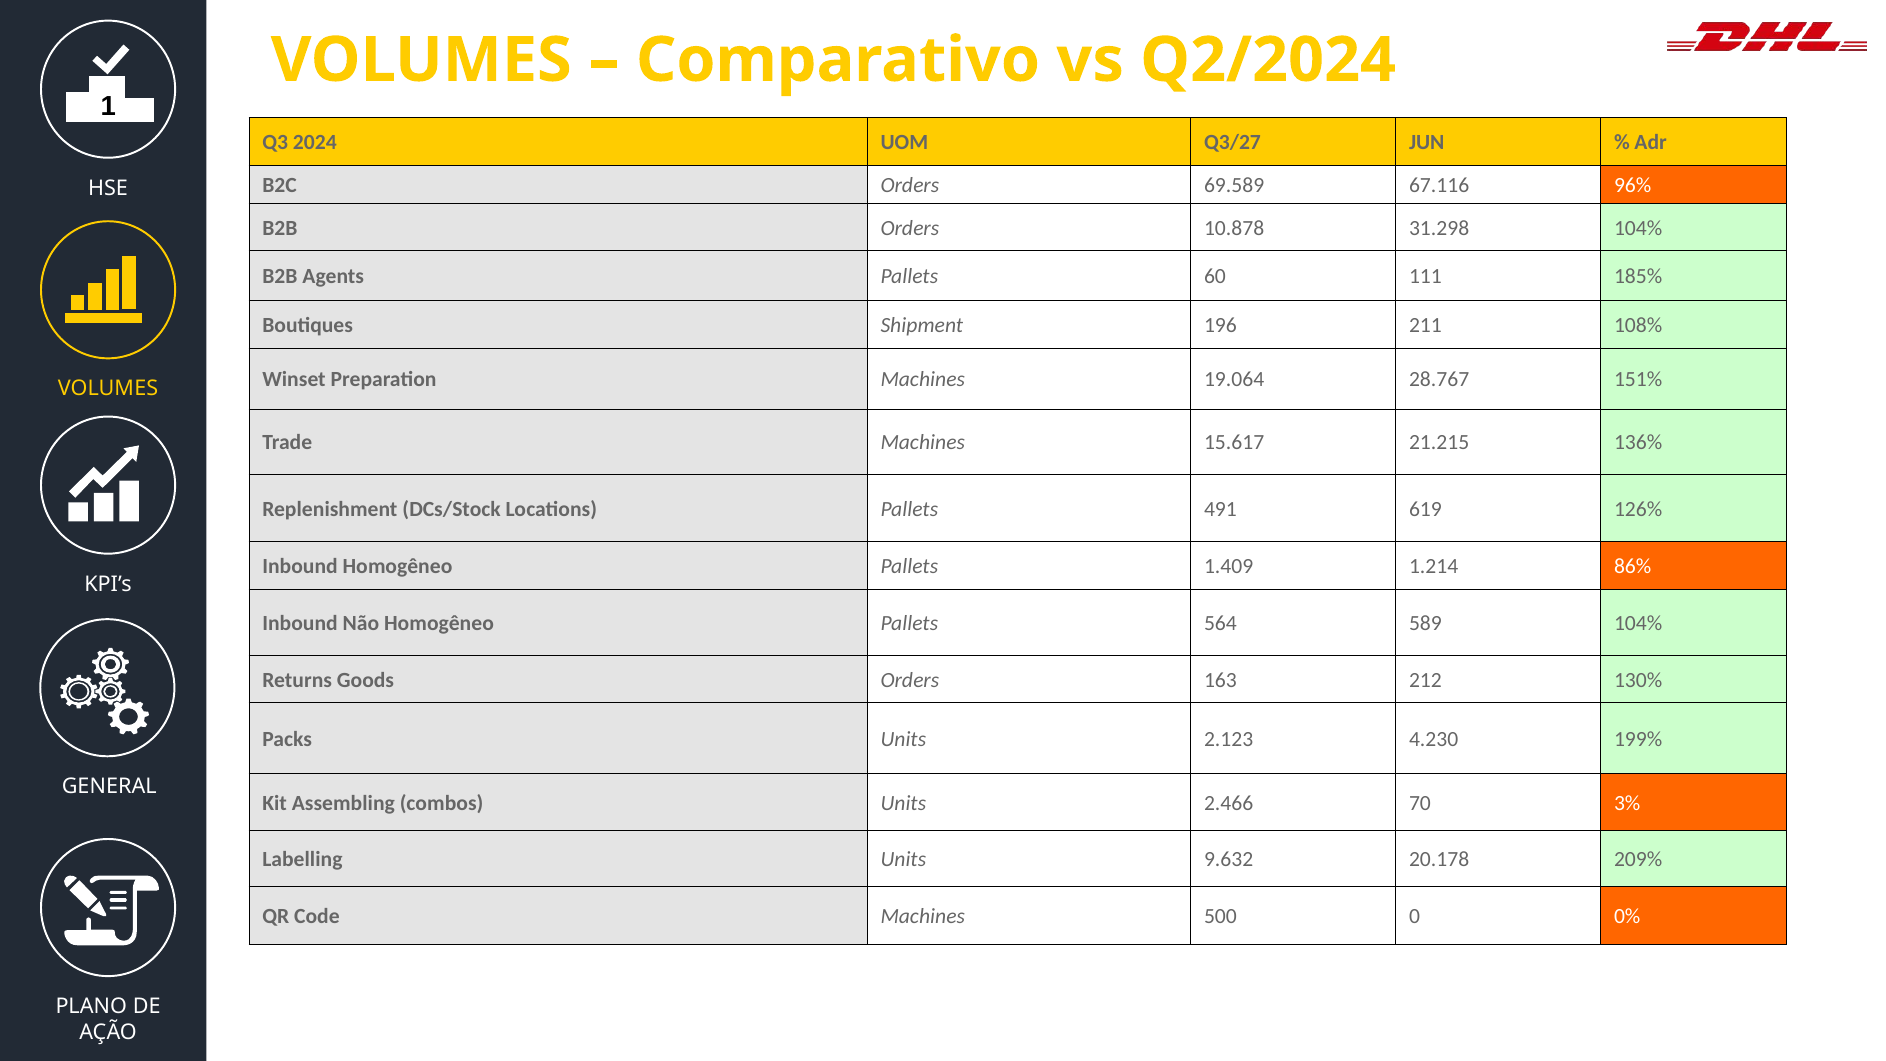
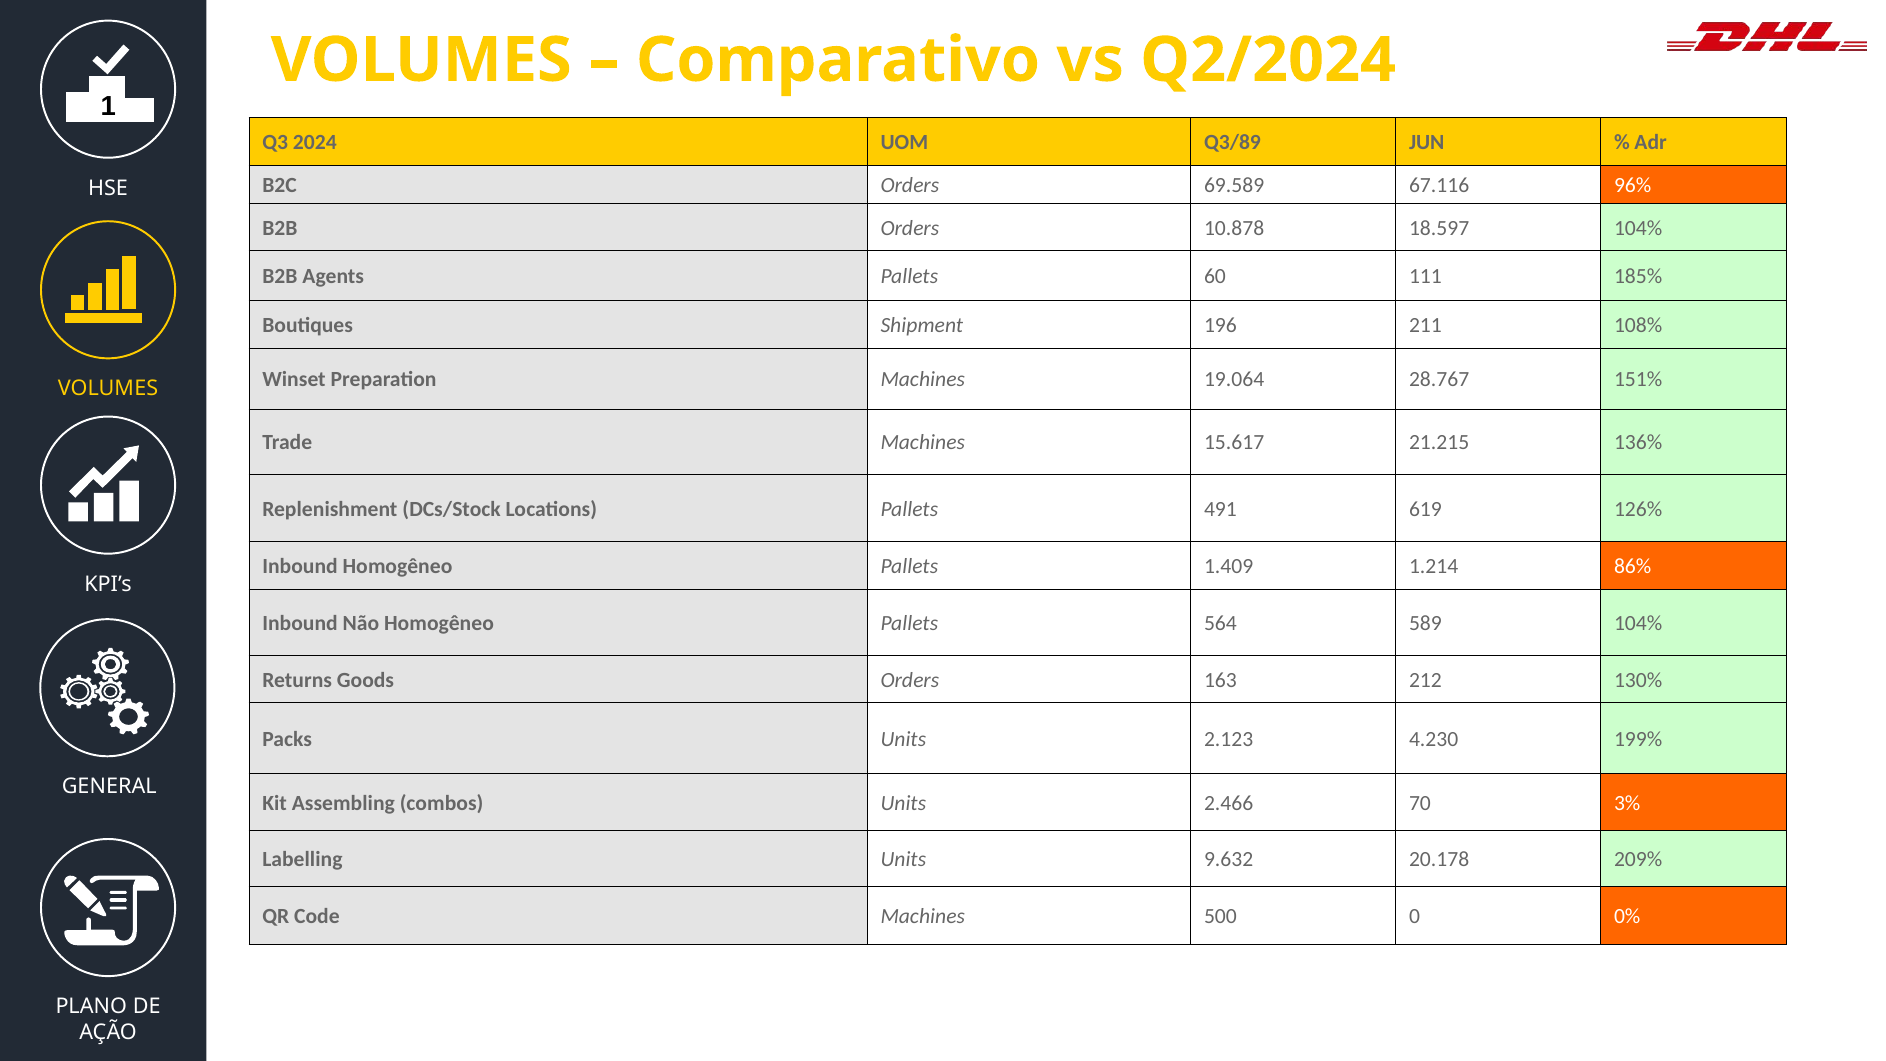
Q3/27: Q3/27 -> Q3/89 (1232, 142)
31.298: 31.298 -> 18.597 (1439, 228)
